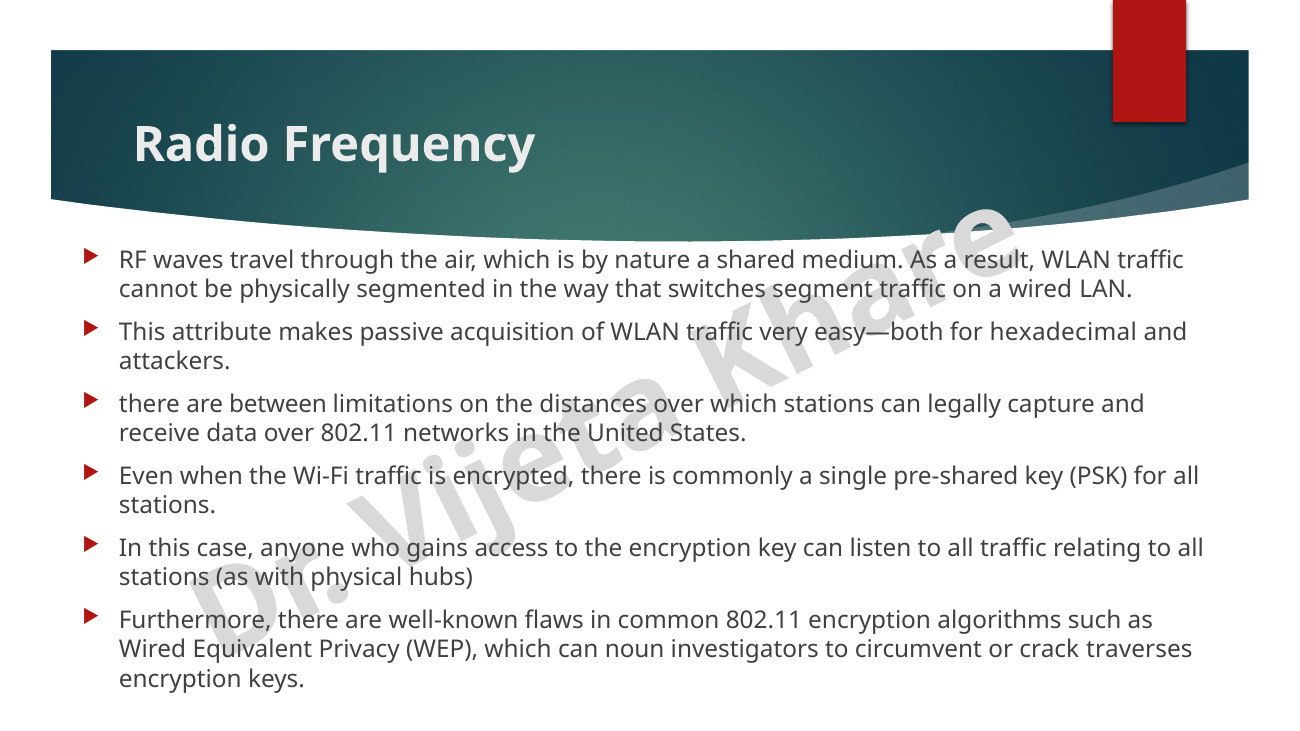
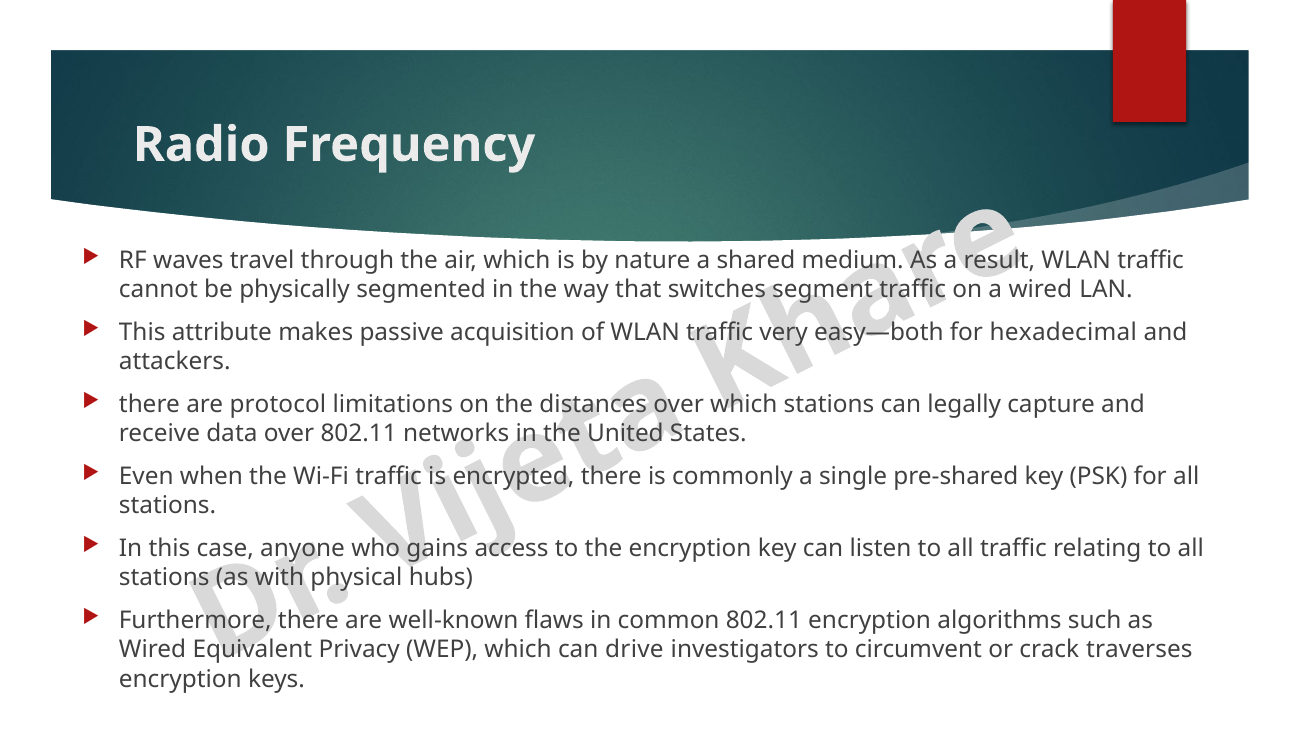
between: between -> protocol (278, 405)
noun: noun -> drive (634, 650)
